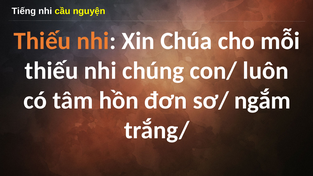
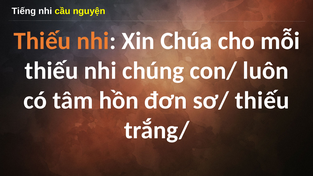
sơ/ ngắm: ngắm -> thiếu (262, 100)
